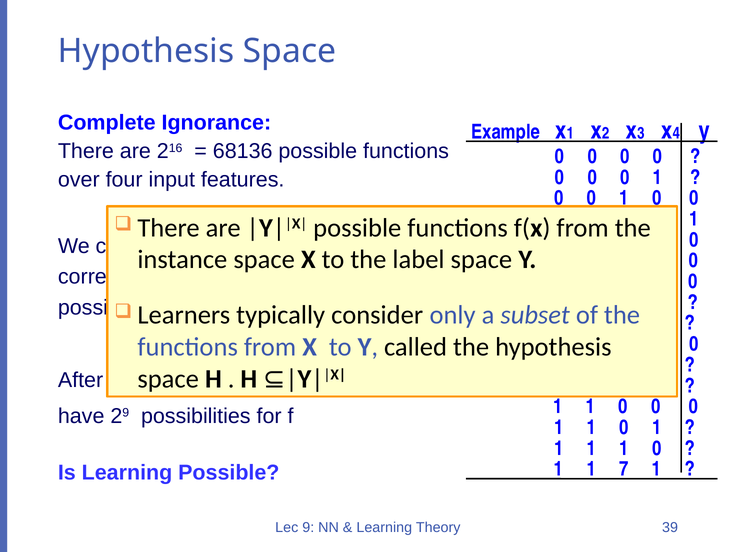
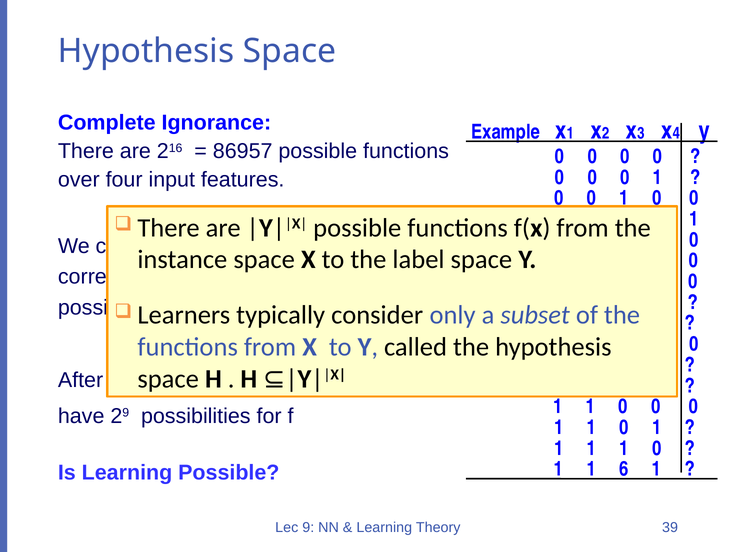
68136: 68136 -> 86957 (243, 151)
7: 7 -> 6 (624, 469)
